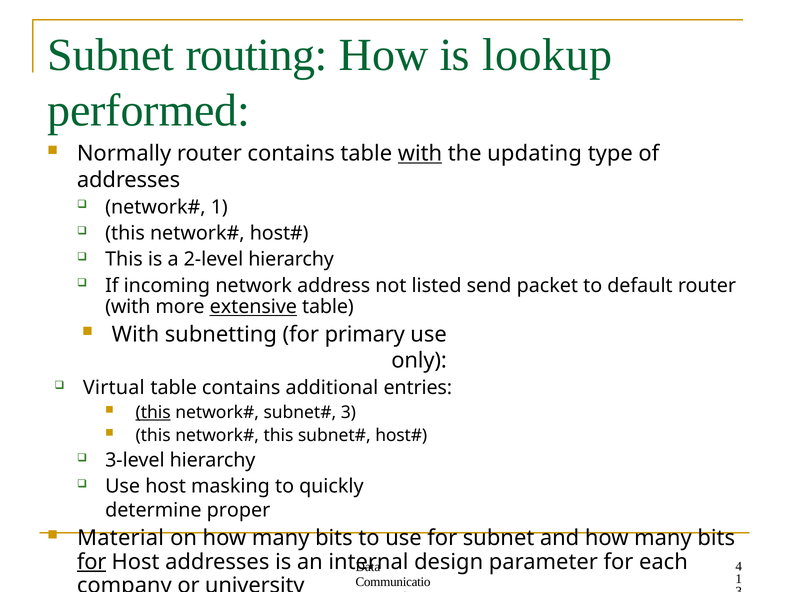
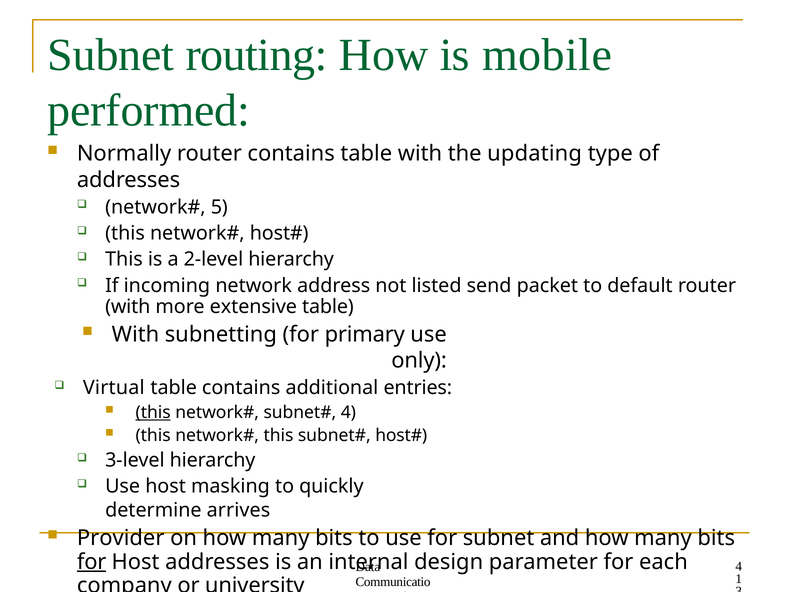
lookup: lookup -> mobile (547, 55)
with underline: present -> none (420, 153)
1: 1 -> 5 (219, 207)
extensive underline: present -> none (253, 307)
3: 3 -> 4 (348, 412)
proper: proper -> arrives (238, 510)
Material: Material -> Provider (121, 538)
